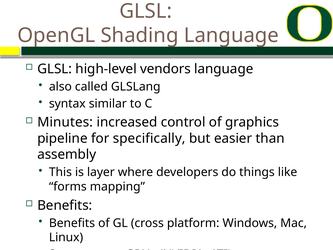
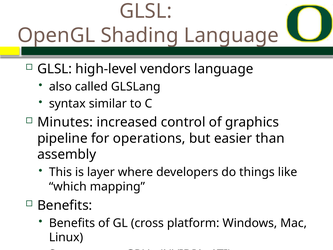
specifically: specifically -> operations (149, 138)
forms: forms -> which (68, 187)
